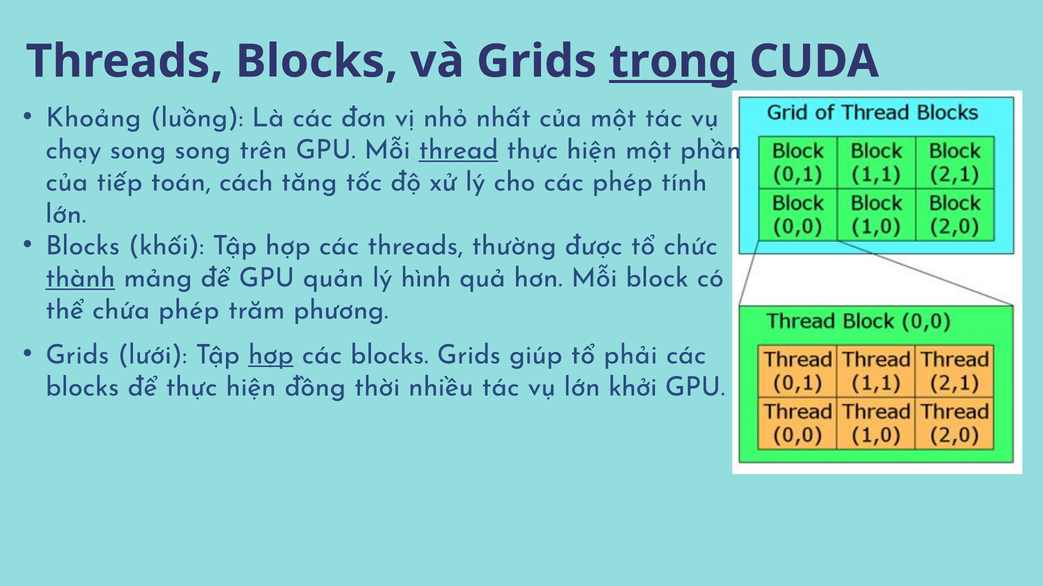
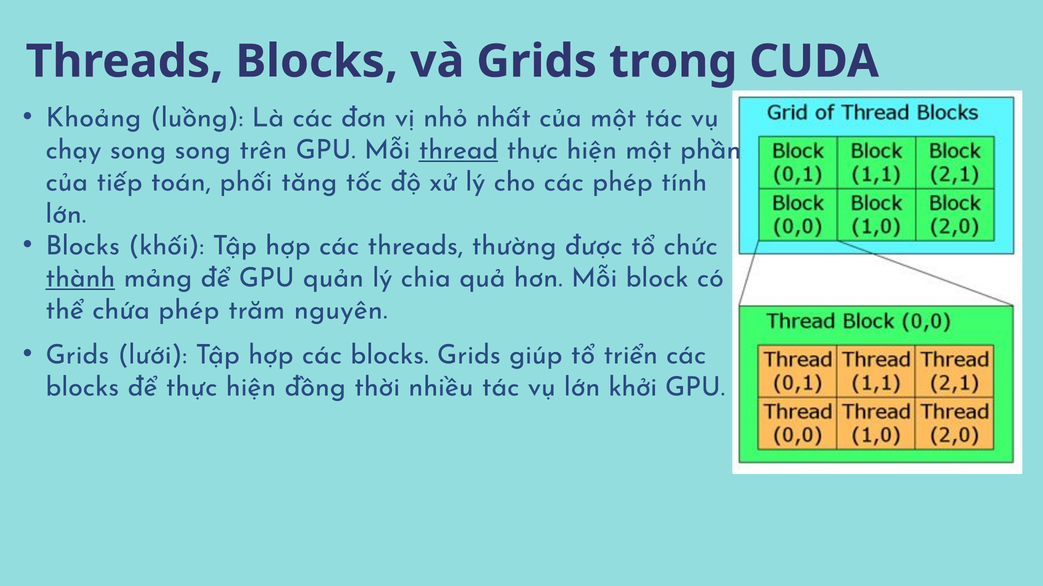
trong underline: present -> none (673, 62)
cách: cách -> phối (246, 182)
hình: hình -> chia (426, 278)
phương: phương -> nguyên (341, 310)
hợp underline: present -> none (271, 355)
phải: phải -> triển (631, 355)
